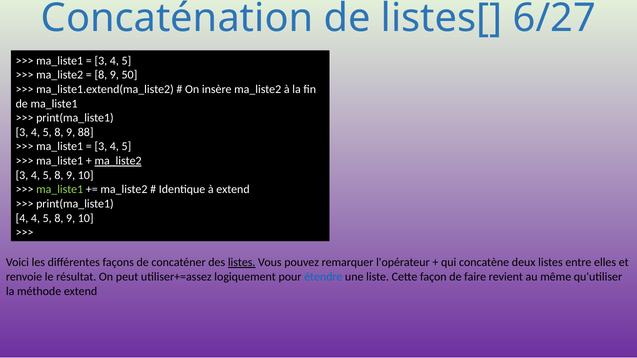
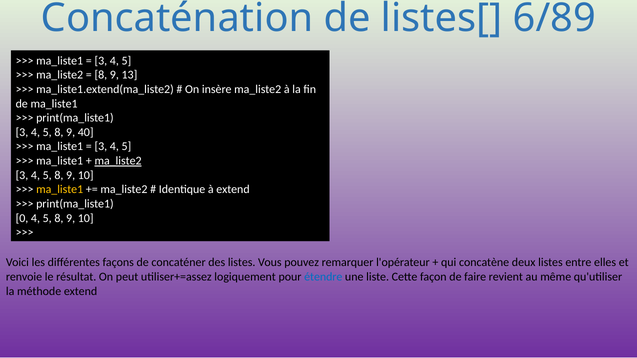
6/27: 6/27 -> 6/89 (554, 18)
50: 50 -> 13 (129, 75)
88: 88 -> 40 (86, 132)
ma_liste1 colour: light green -> yellow (60, 190)
4: 4 -> 0 (22, 218)
listes underline: present -> none (242, 263)
